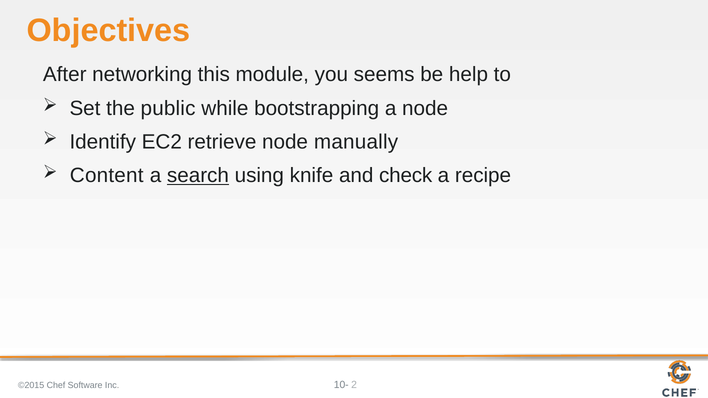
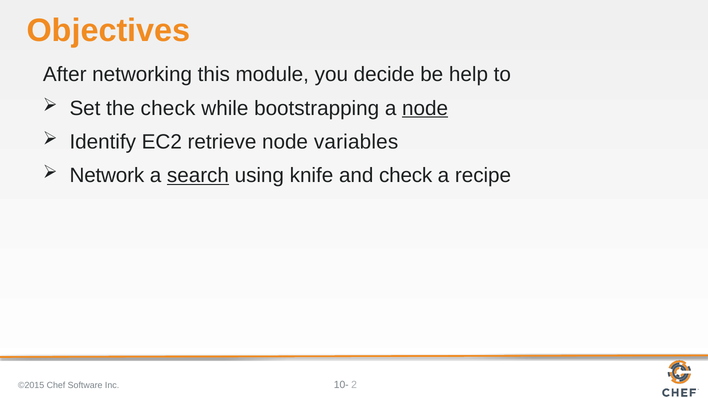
seems: seems -> decide (384, 75)
the public: public -> check (168, 108)
node underline: none -> present (425, 108)
manually: manually -> variables (356, 142)
Content: Content -> Network (107, 176)
